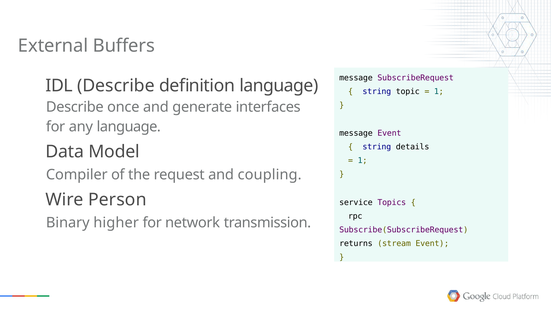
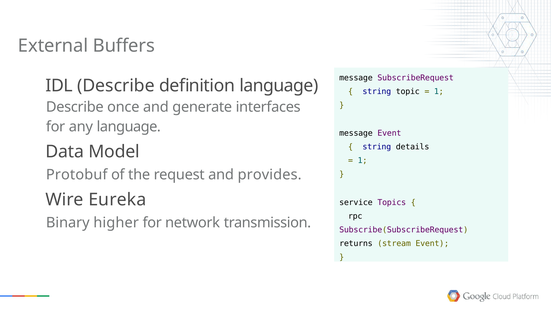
Compiler: Compiler -> Protobuf (77, 175)
coupling: coupling -> provides (270, 175)
Person: Person -> Eureka (117, 200)
